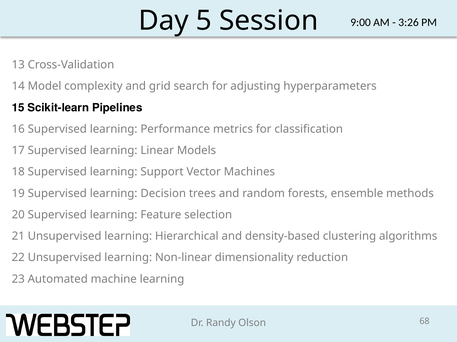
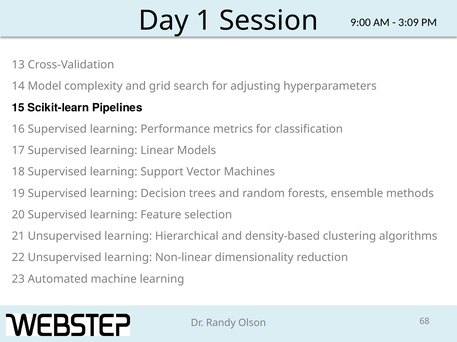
5: 5 -> 1 (204, 21)
3:26: 3:26 -> 3:09 (409, 22)
